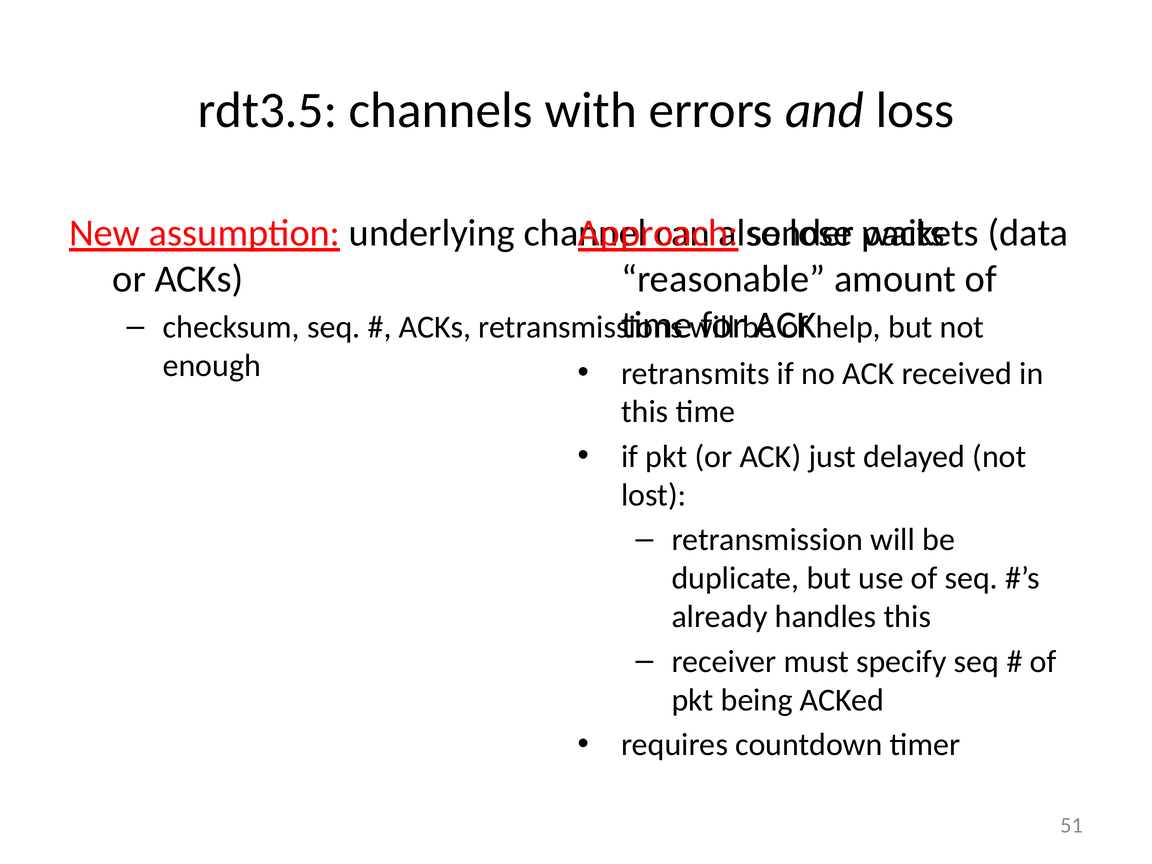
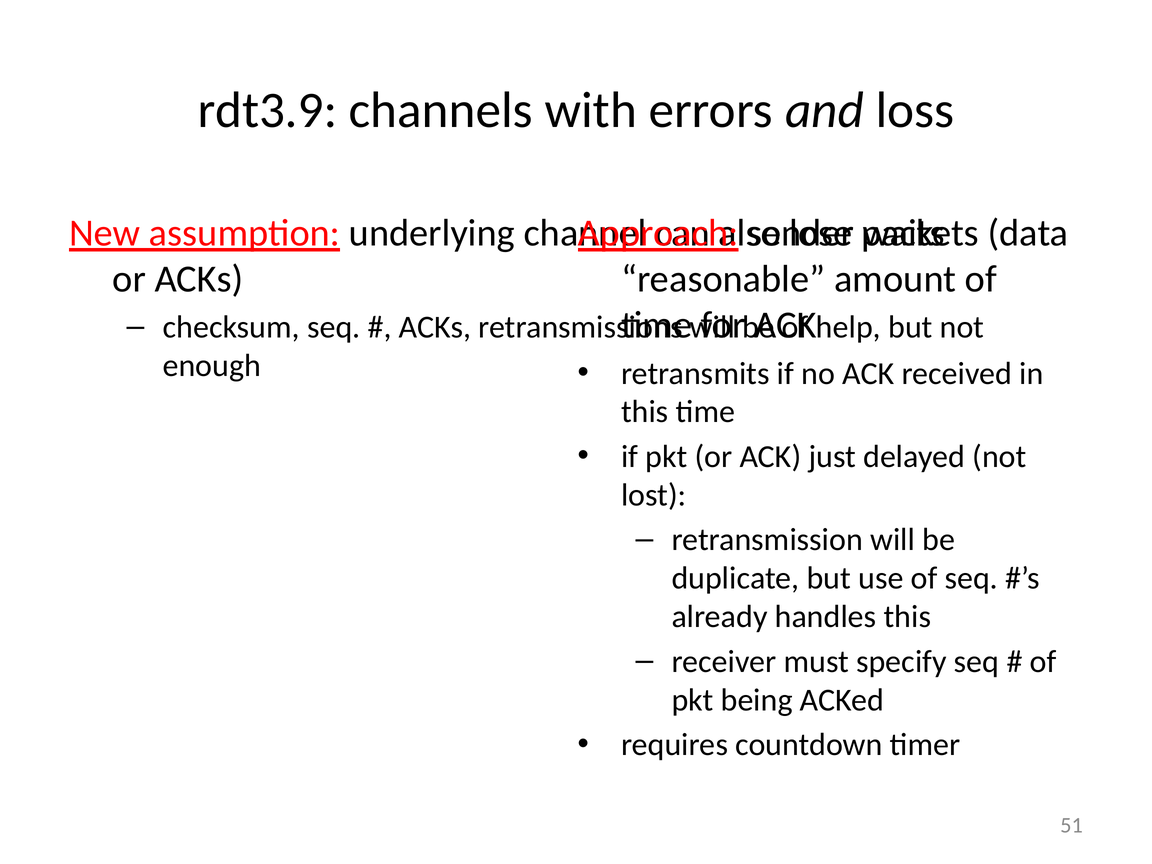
rdt3.5: rdt3.5 -> rdt3.9 (267, 110)
